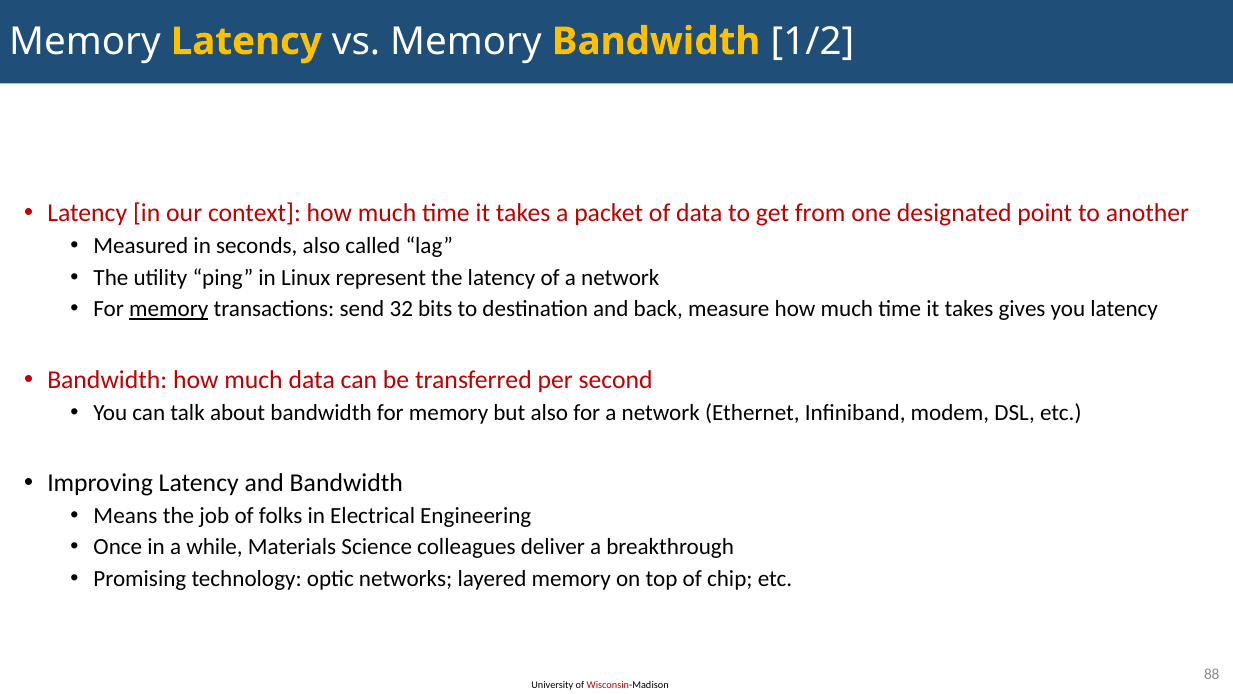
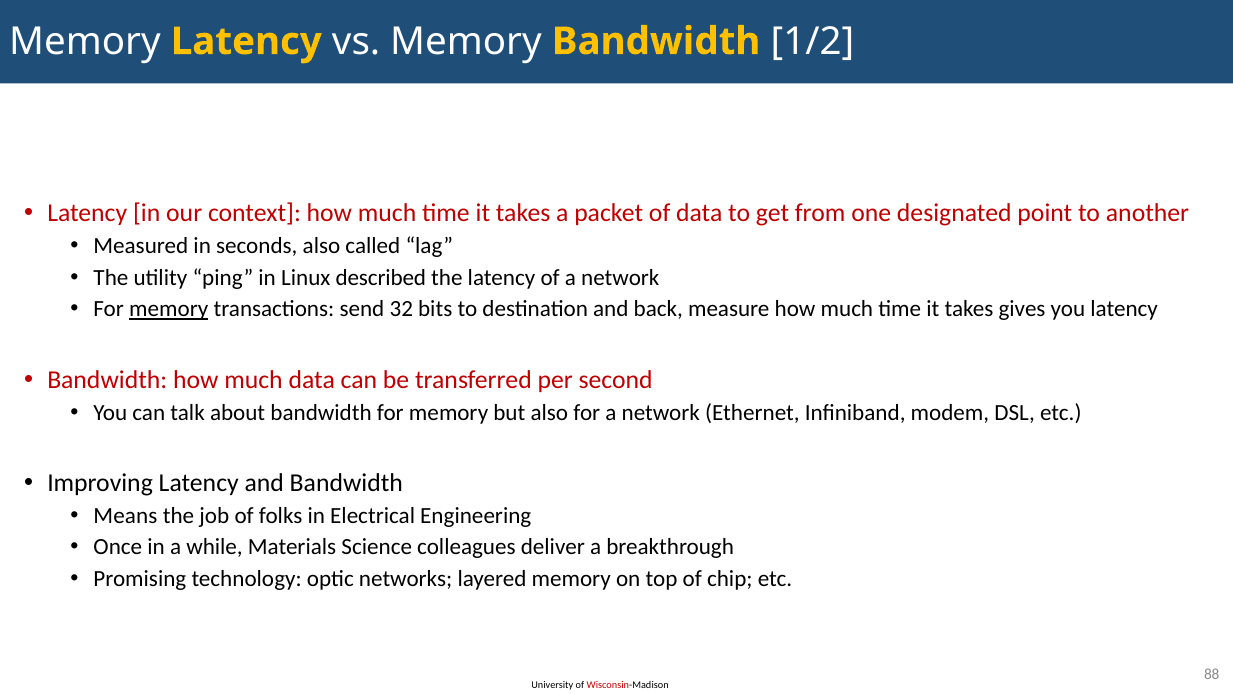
represent: represent -> described (381, 277)
